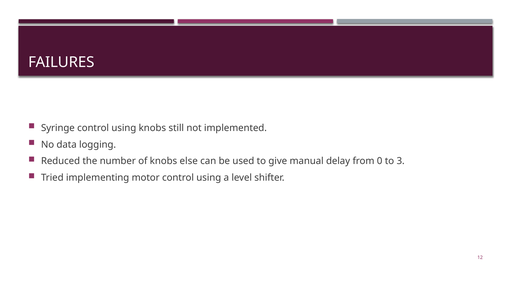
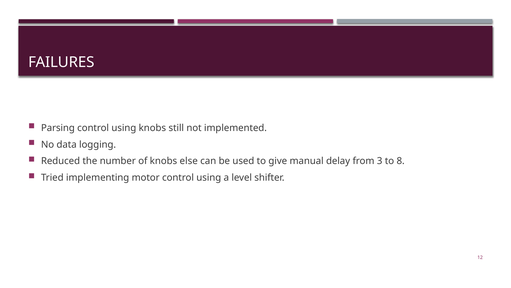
Syringe: Syringe -> Parsing (58, 128)
0: 0 -> 3 (380, 161)
3: 3 -> 8 (401, 161)
